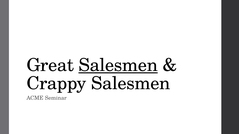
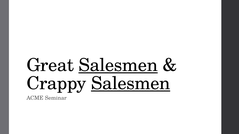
Salesmen underline: none -> present (131, 84)
